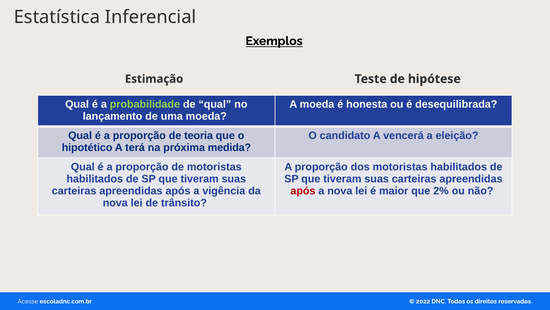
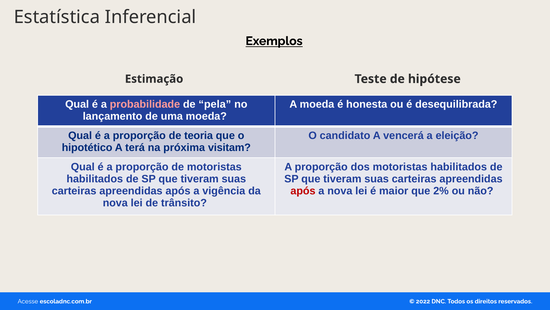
probabilidade colour: light green -> pink (145, 104)
de qual: qual -> pela (215, 104)
medida: medida -> visitam (229, 147)
